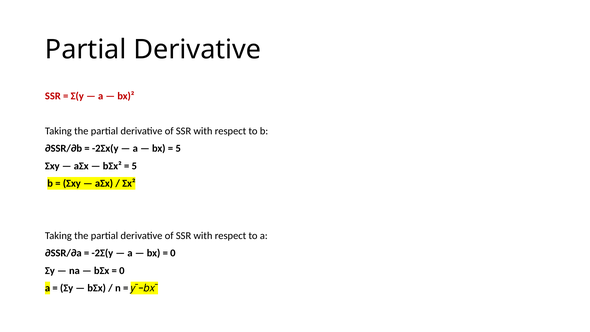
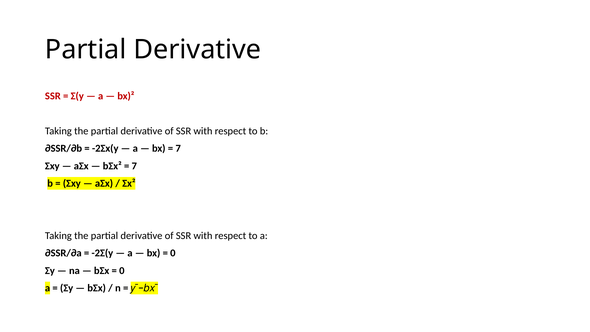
5: 5 -> 7 (178, 148)
5: 5 -> 7 (134, 166)
